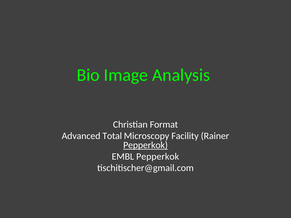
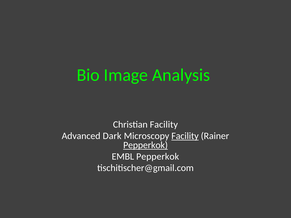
Christian Format: Format -> Facility (164, 125)
Total: Total -> Dark (112, 136)
Facility underline: none -> present (185, 136)
